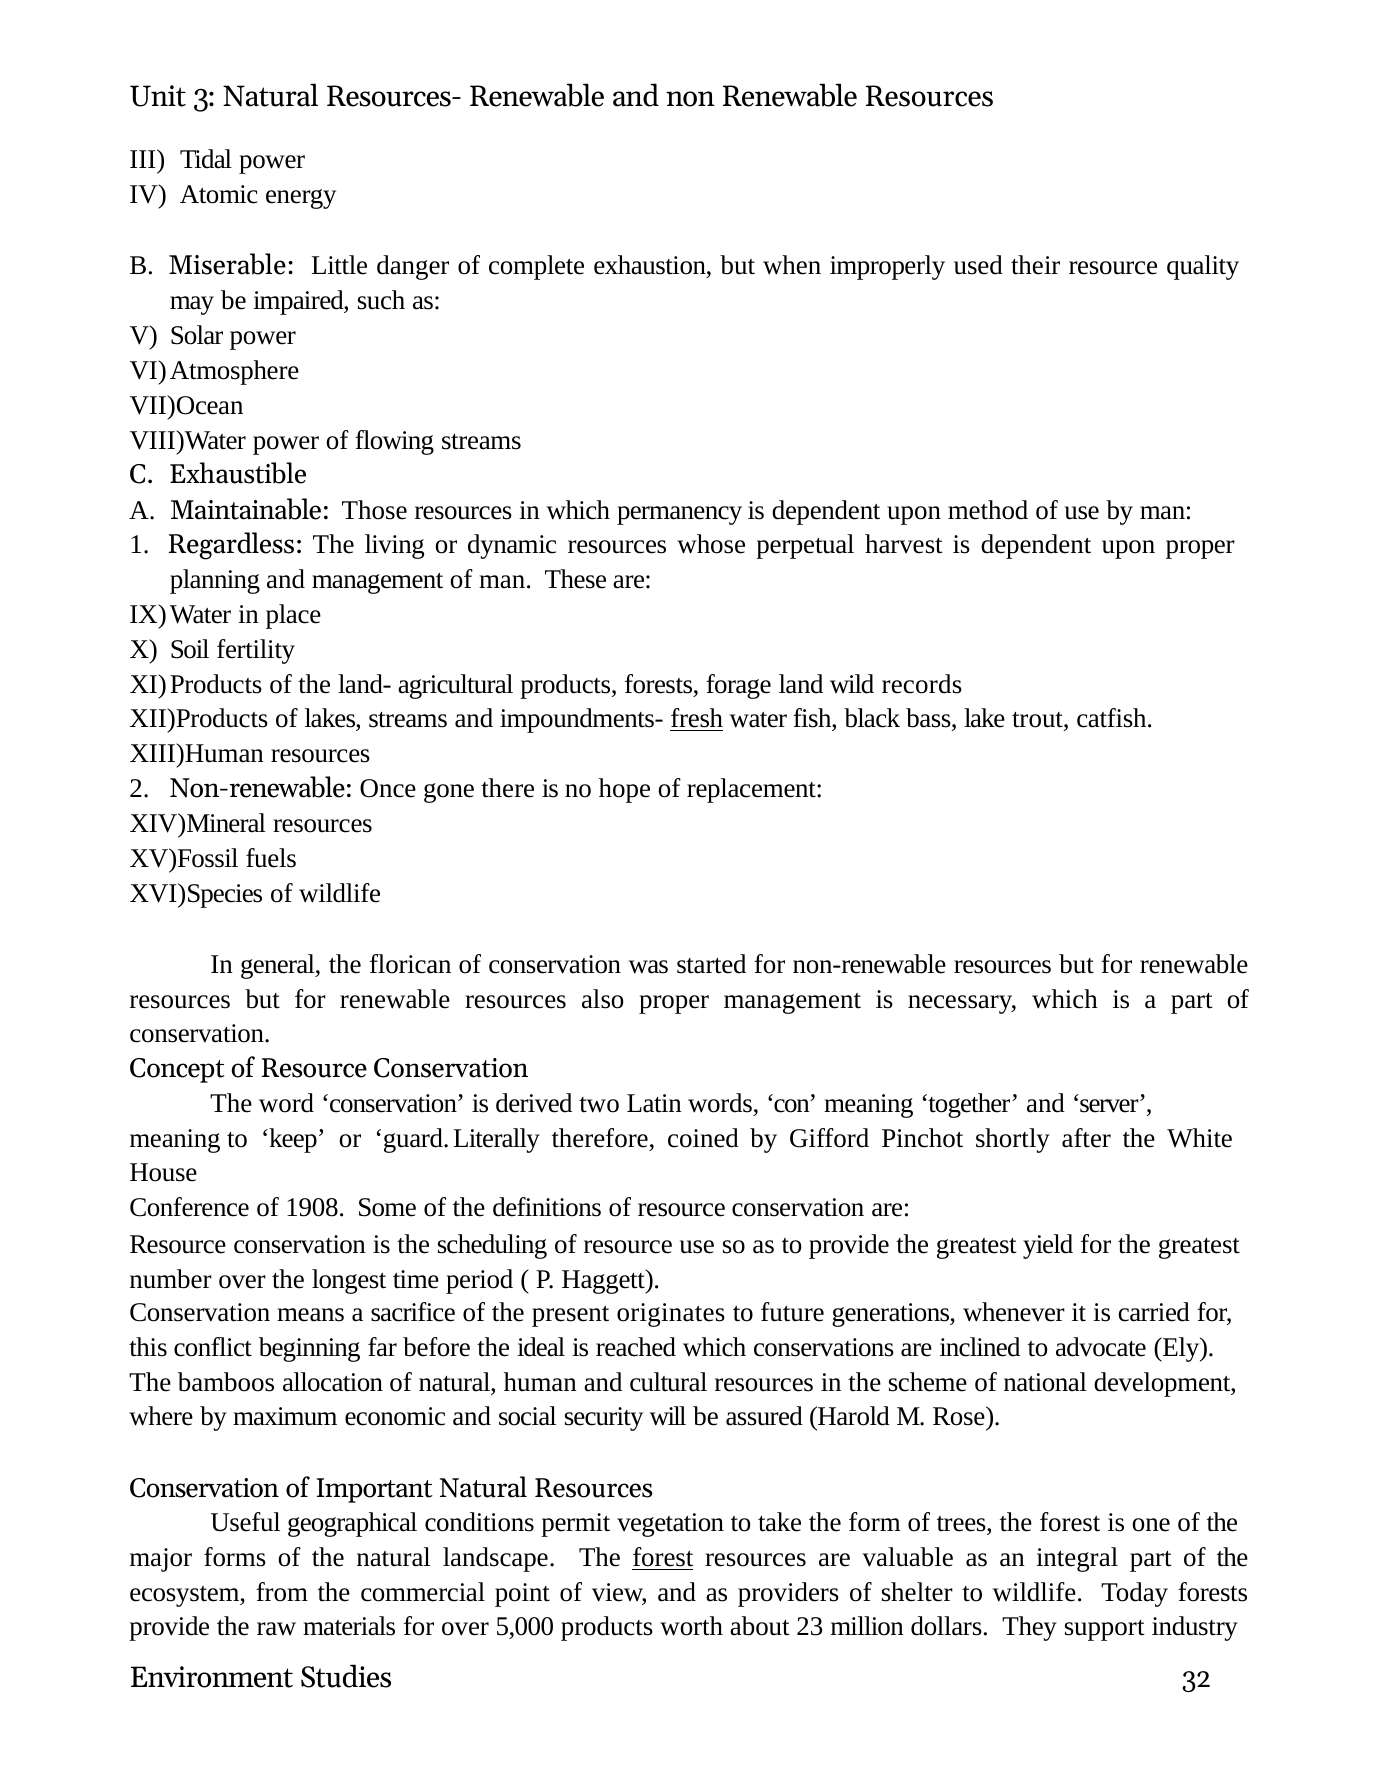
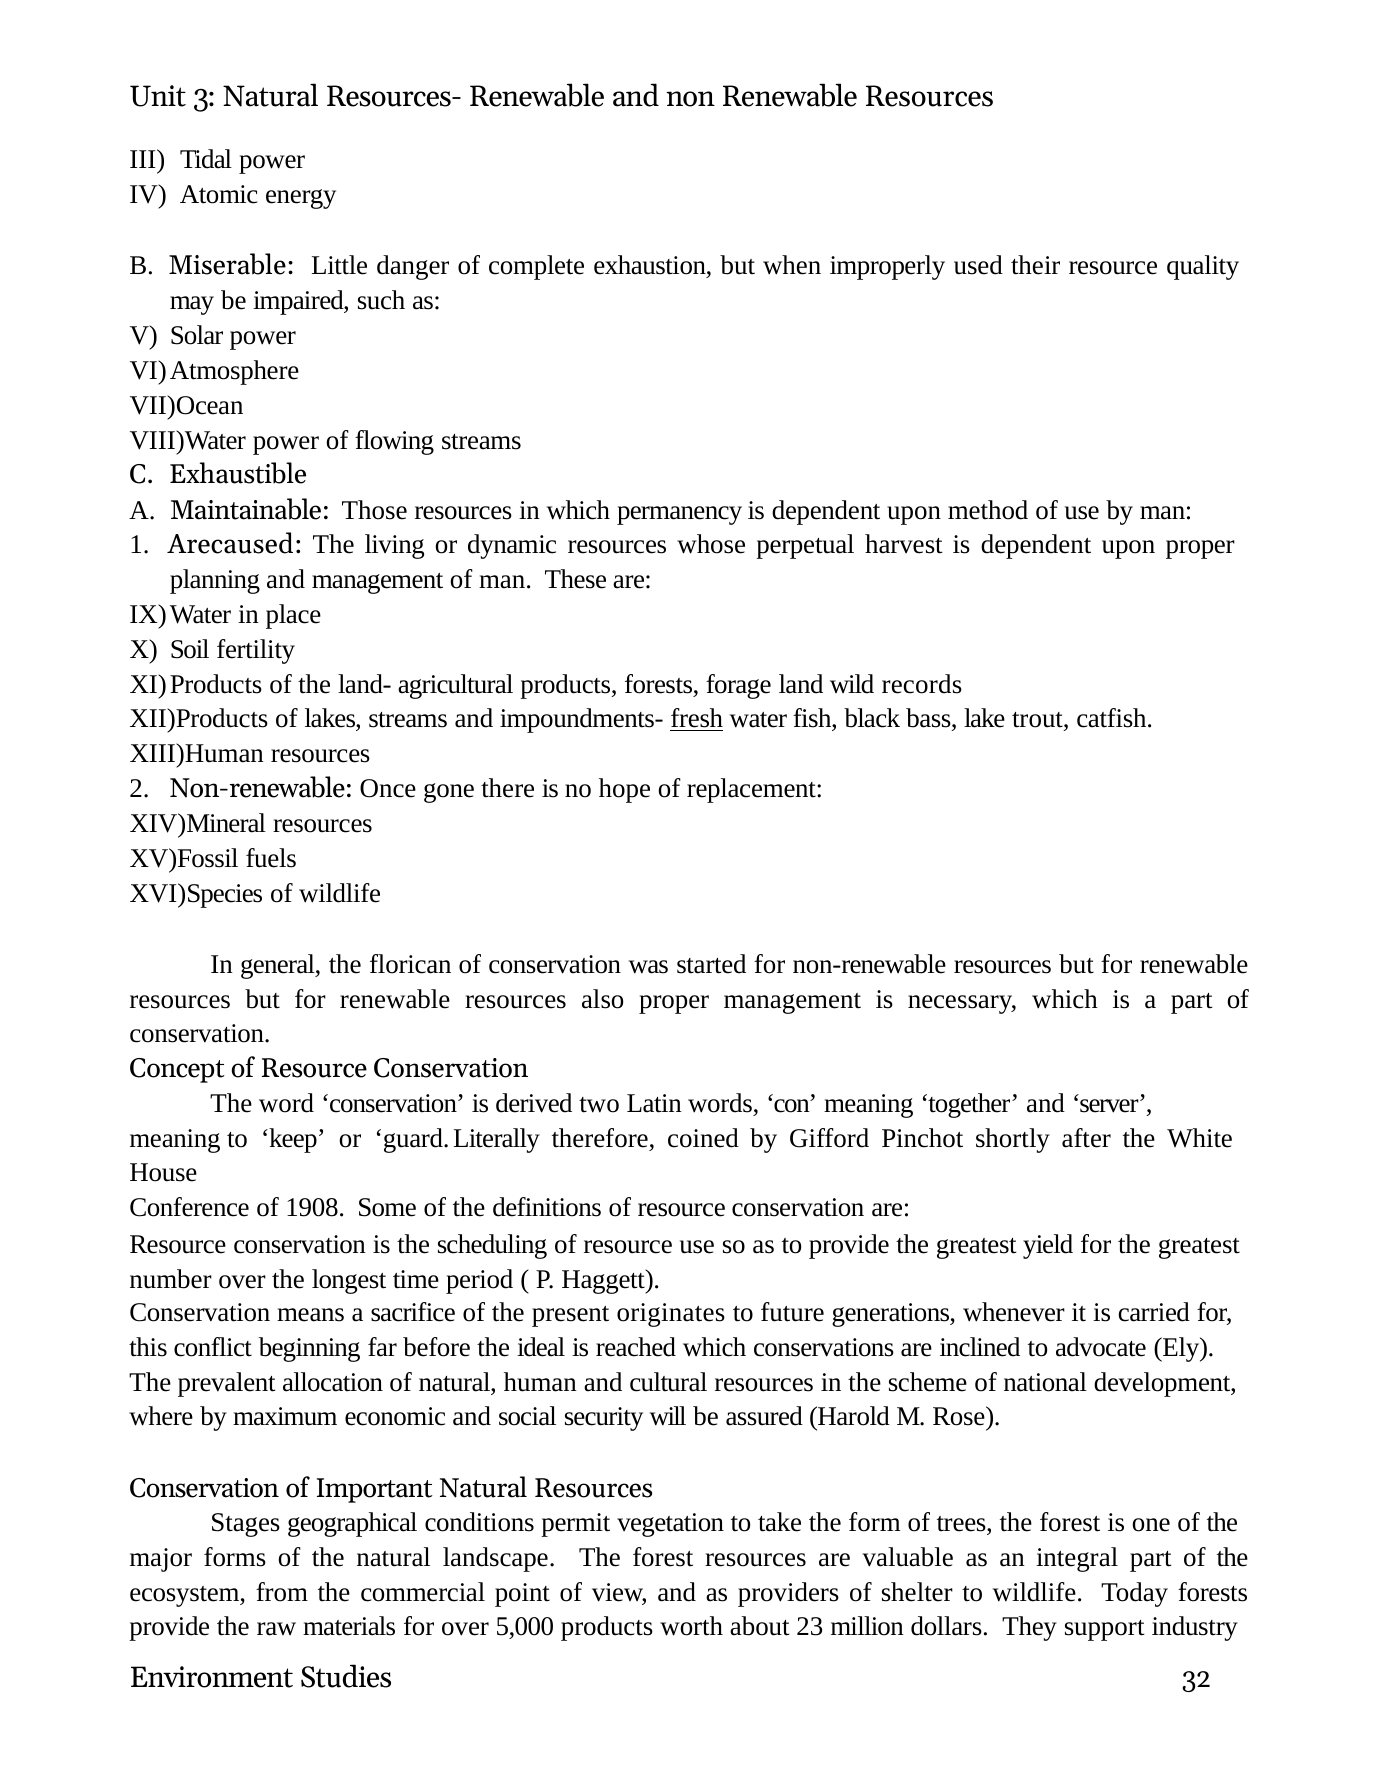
Regardless: Regardless -> Arecaused (235, 545)
bamboos: bamboos -> prevalent (227, 1382)
Useful: Useful -> Stages (245, 1523)
forest underline: present -> none (663, 1558)
